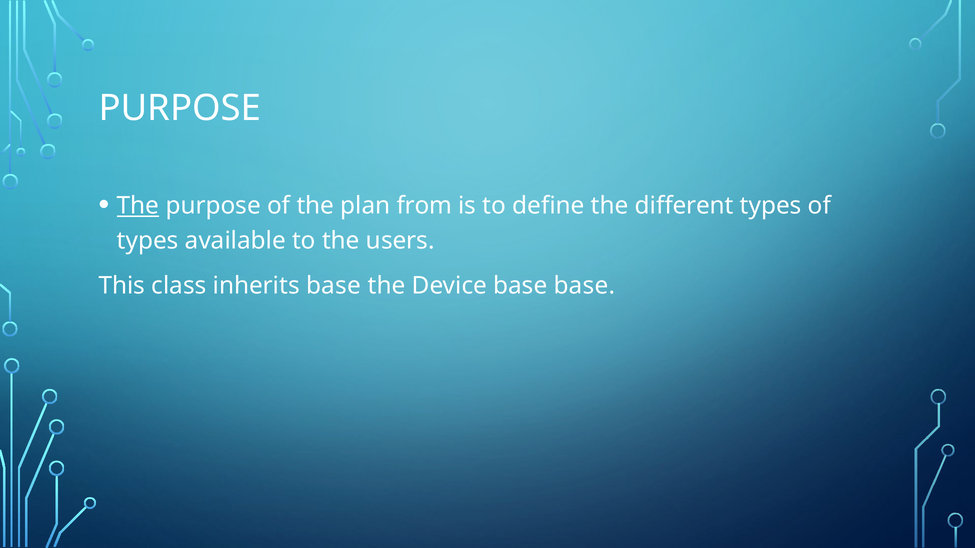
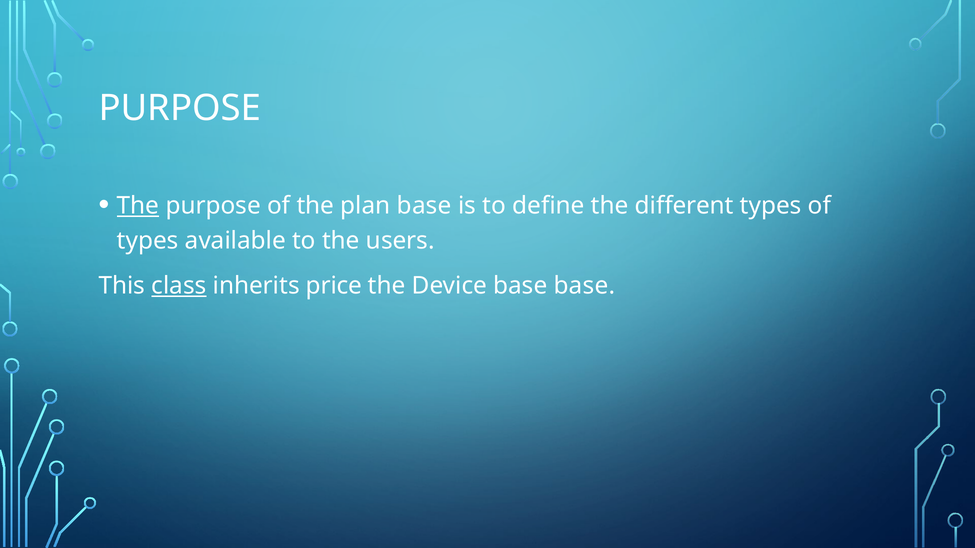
plan from: from -> base (424, 206)
class underline: none -> present (179, 286)
inherits base: base -> price (334, 286)
